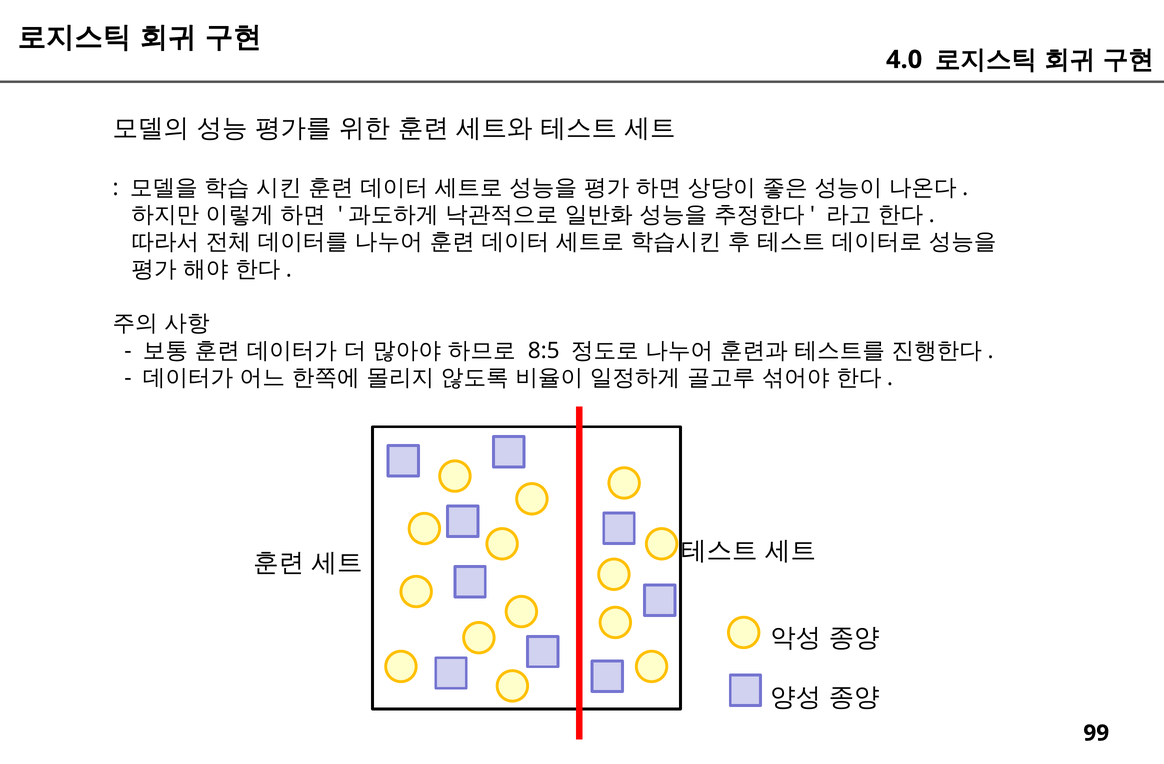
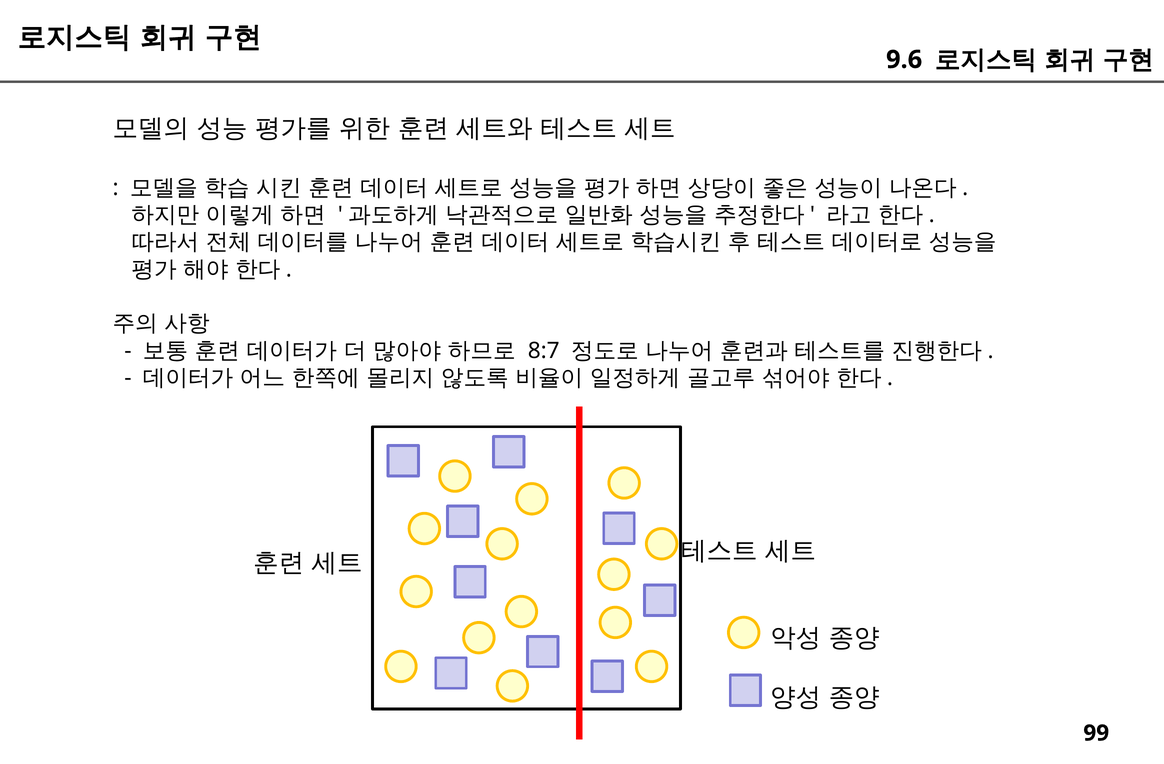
4.0: 4.0 -> 9.6 (904, 60)
8:5: 8:5 -> 8:7 (544, 351)
